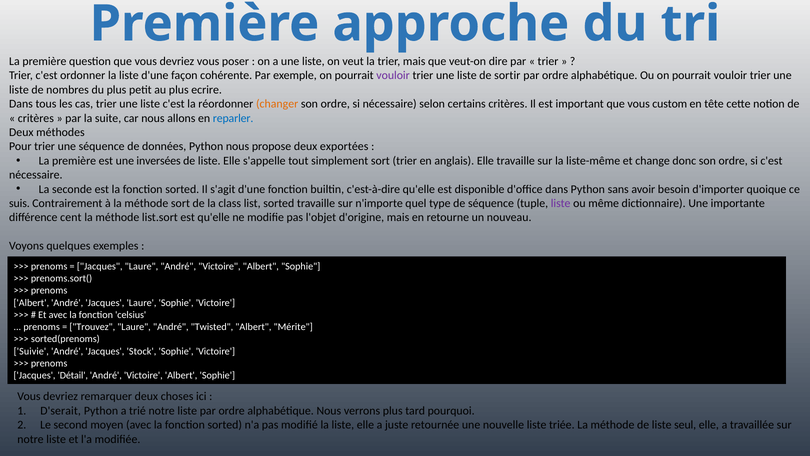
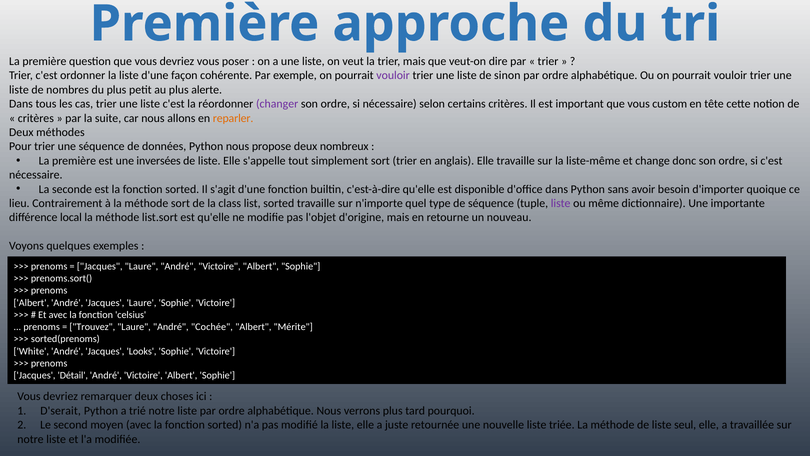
sortir: sortir -> sinon (507, 76)
ecrire: ecrire -> alerte (207, 90)
changer colour: orange -> purple (277, 104)
reparler colour: blue -> orange (233, 118)
exportées: exportées -> nombreux (344, 146)
suis: suis -> lieu (19, 203)
cent: cent -> local (71, 217)
Twisted: Twisted -> Cochée (212, 327)
Suivie: Suivie -> White (31, 351)
Stock: Stock -> Looks (142, 351)
